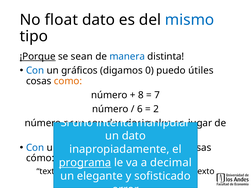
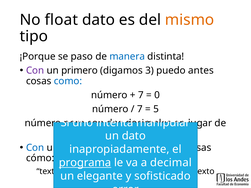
mismo colour: blue -> orange (190, 20)
¡Porque underline: present -> none (38, 57)
sean: sean -> paso (82, 57)
Con colour: blue -> purple (35, 71)
gráficos: gráficos -> primero (79, 71)
0: 0 -> 3 (149, 71)
útiles: útiles -> antes (201, 71)
como colour: orange -> blue (68, 81)
8: 8 -> 7 (141, 95)
7: 7 -> 0 (157, 95)
6: 6 -> 7 (140, 109)
2: 2 -> 5 (156, 109)
